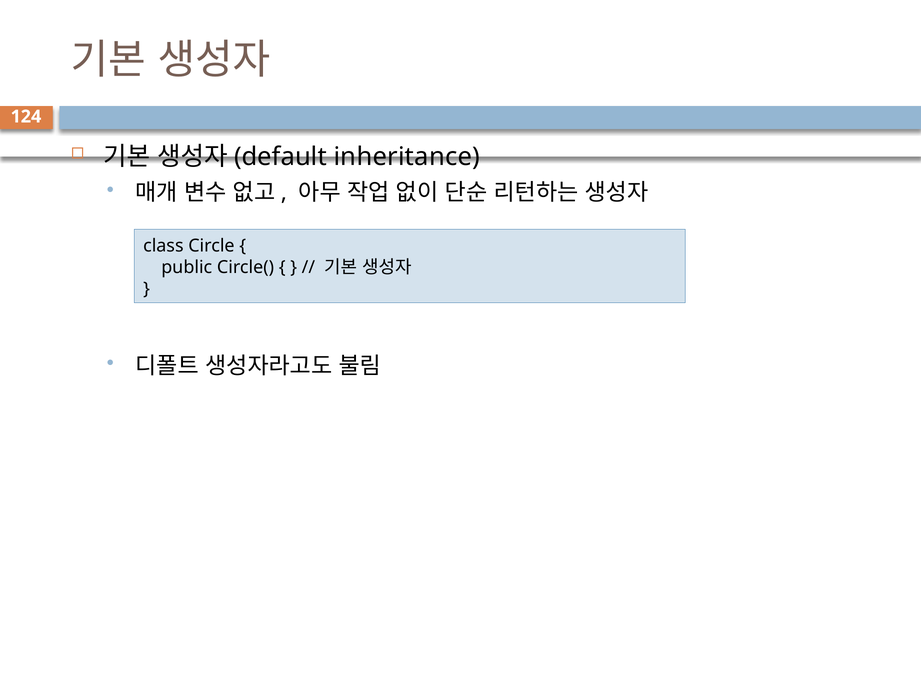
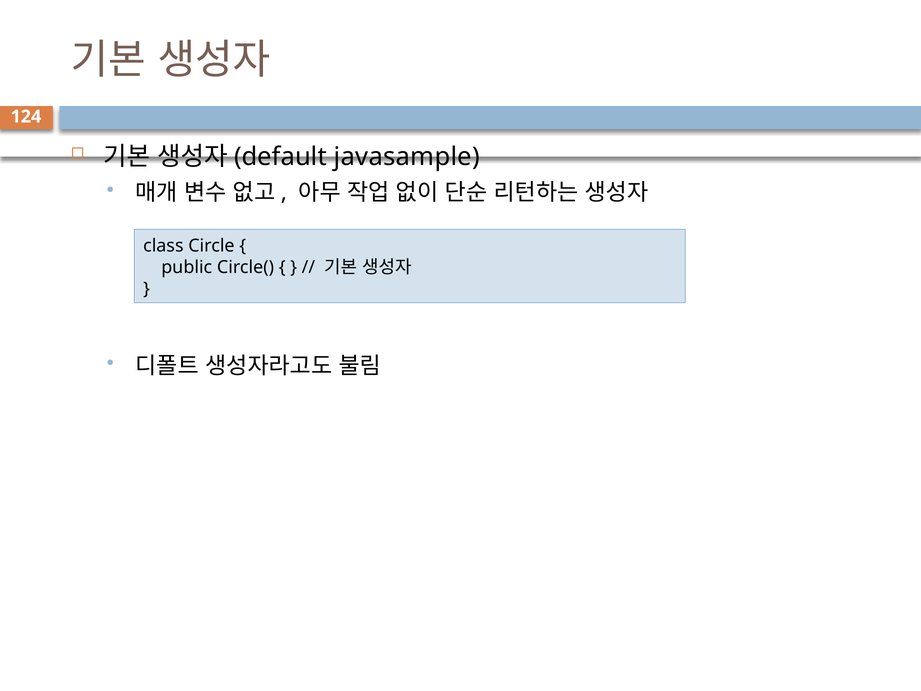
inheritance: inheritance -> javasample (407, 157)
